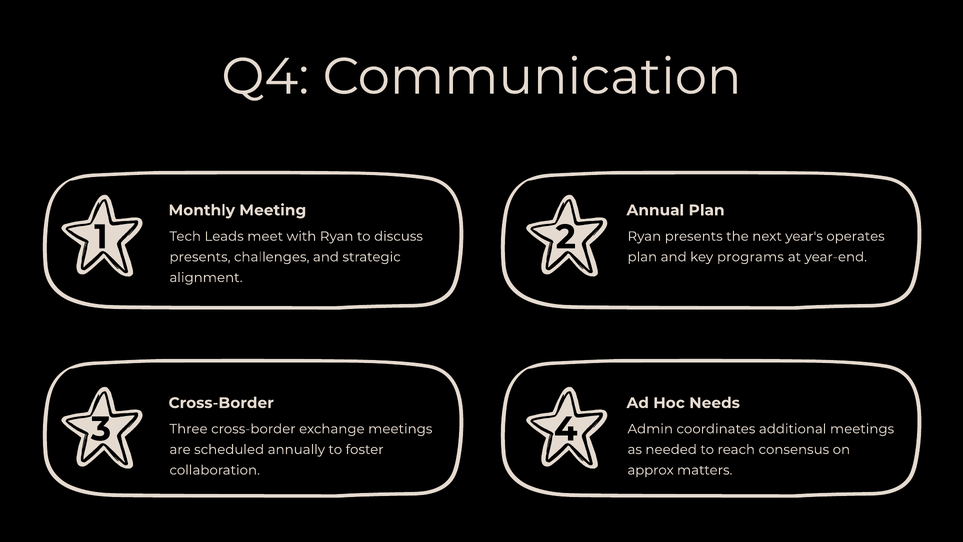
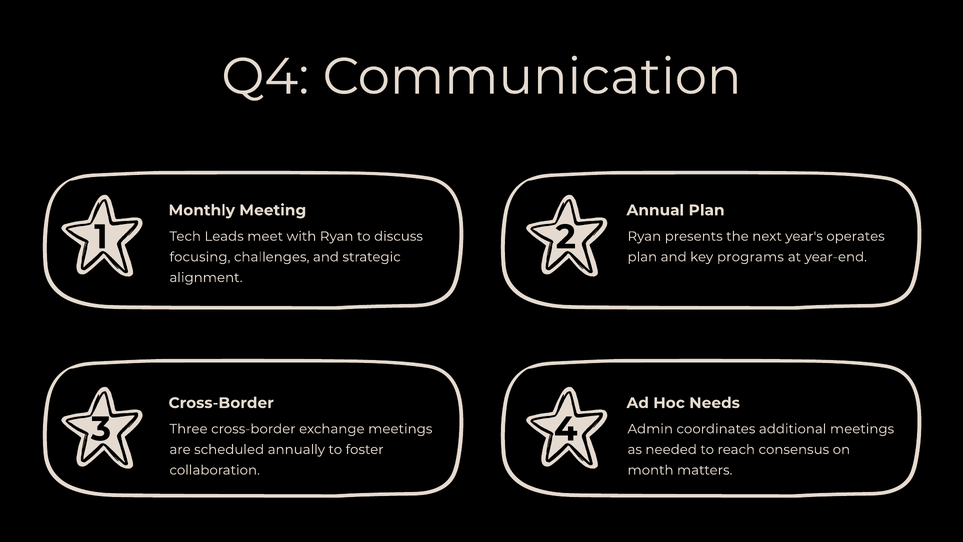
presents: presents -> focusing (200, 257)
approx: approx -> month (651, 470)
